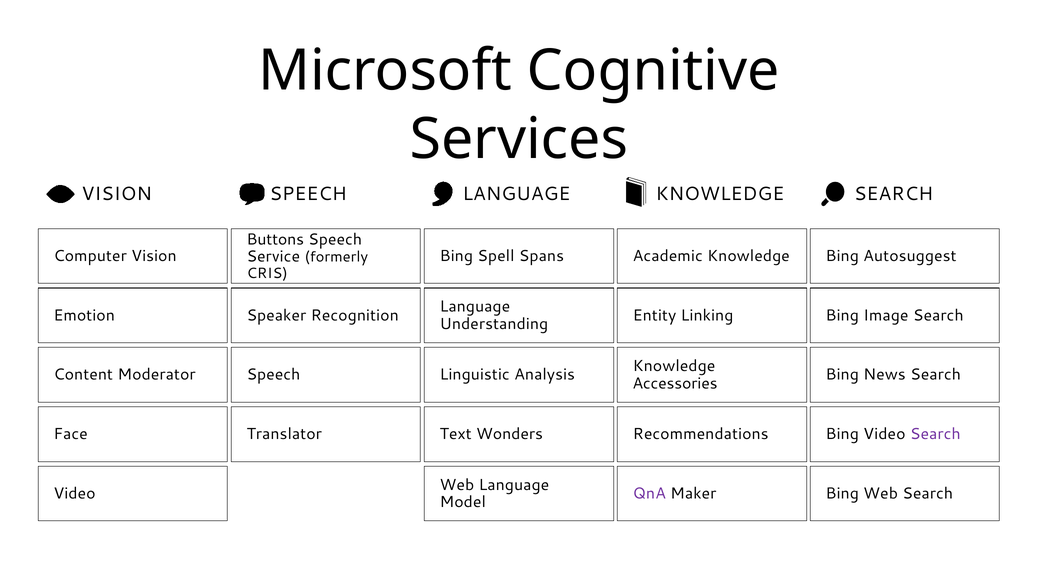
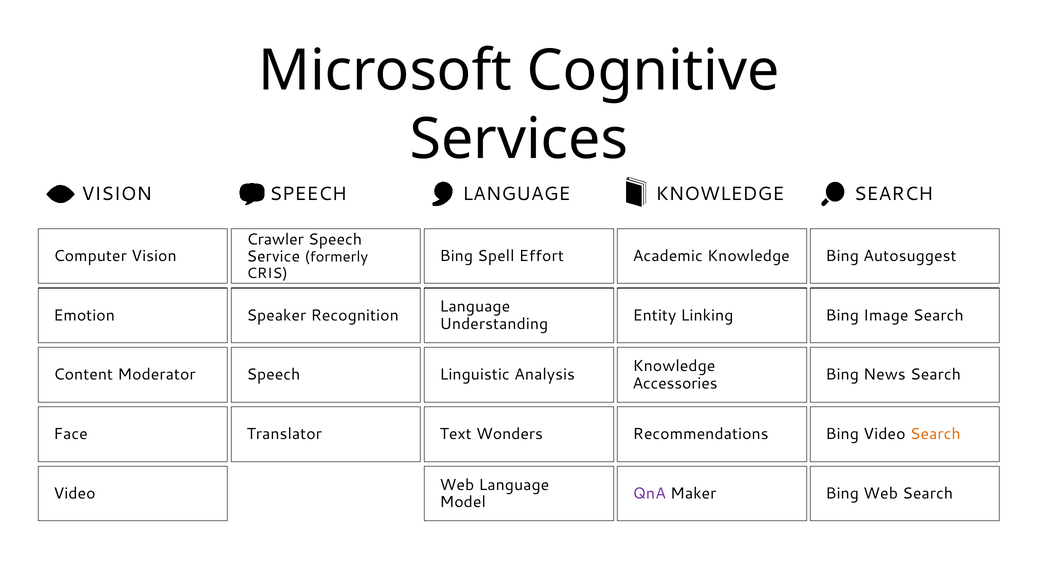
Buttons: Buttons -> Crawler (275, 239)
Spans: Spans -> Effort (541, 256)
Search colour: purple -> orange (935, 434)
